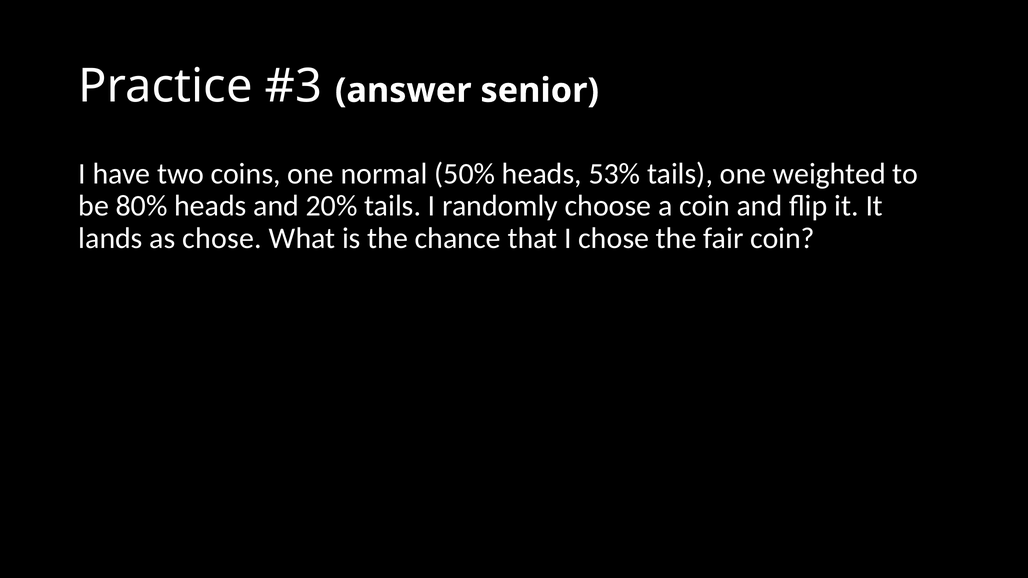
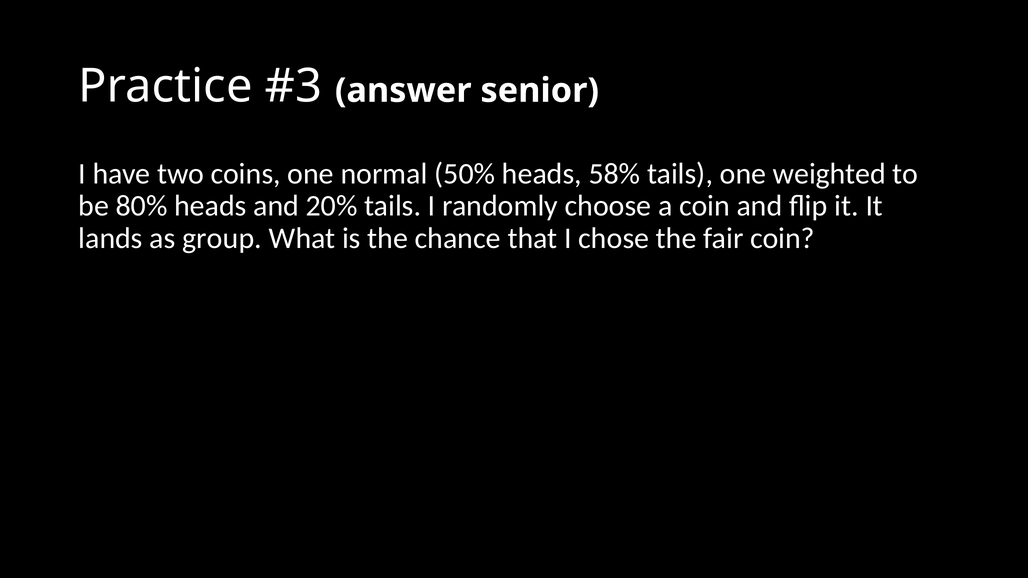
53%: 53% -> 58% (614, 174)
as chose: chose -> group (222, 239)
